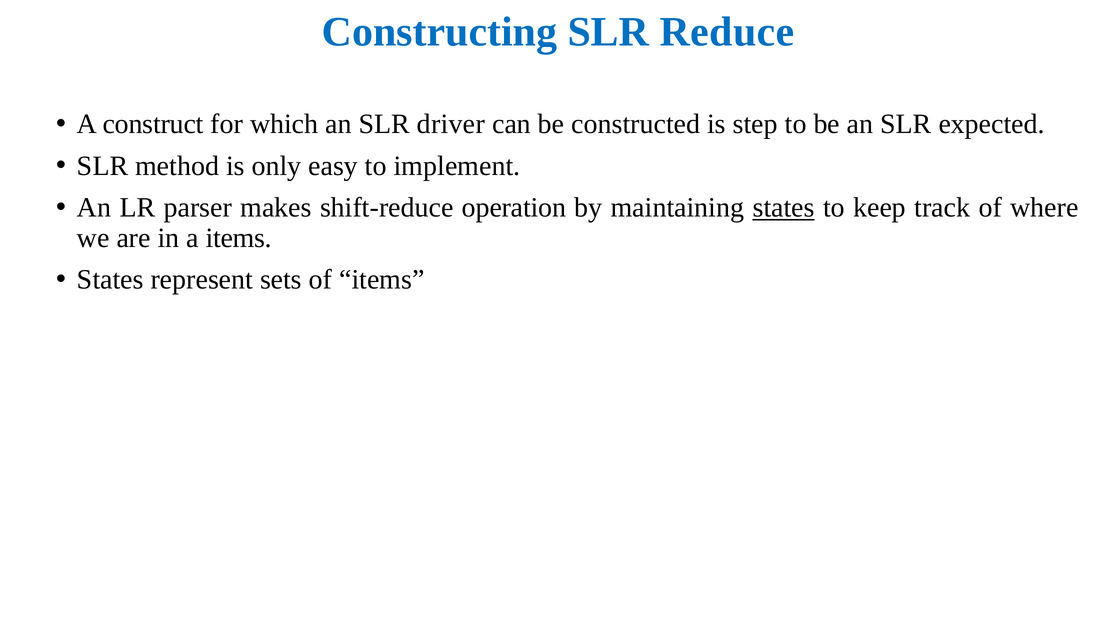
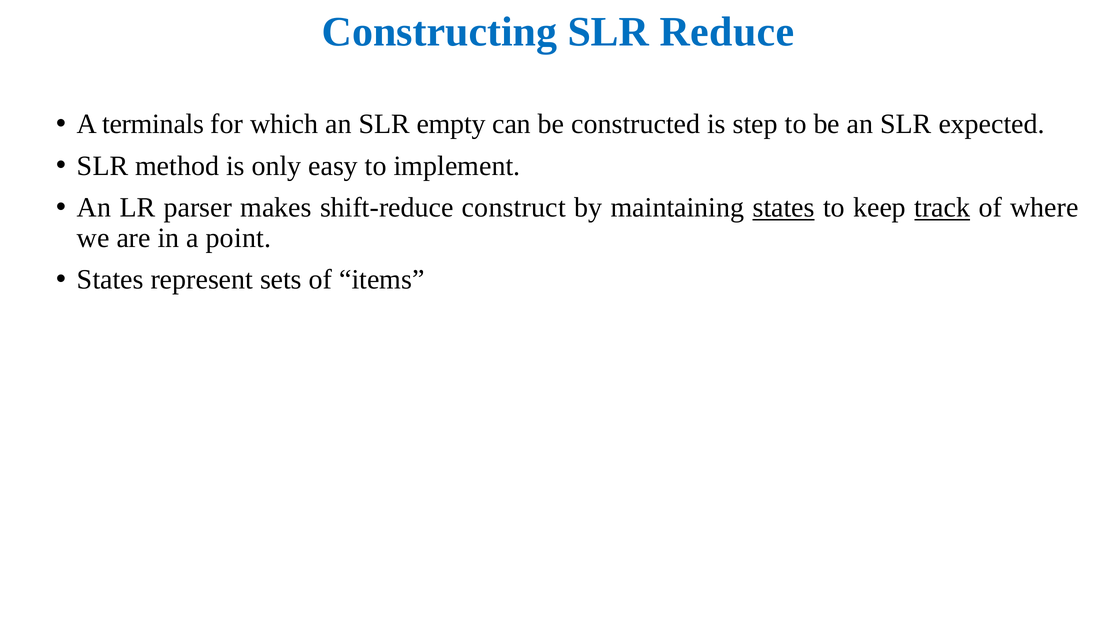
construct: construct -> terminals (153, 124)
driver: driver -> empty (451, 124)
operation: operation -> construct (514, 208)
track underline: none -> present (942, 208)
a items: items -> point (239, 238)
